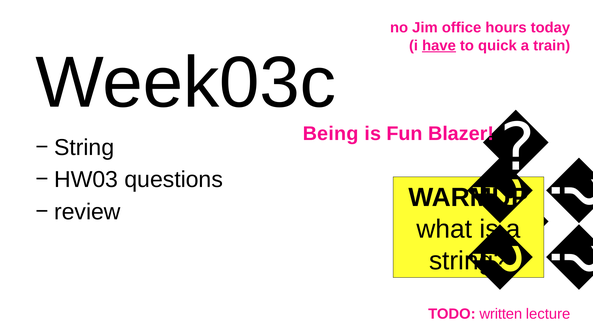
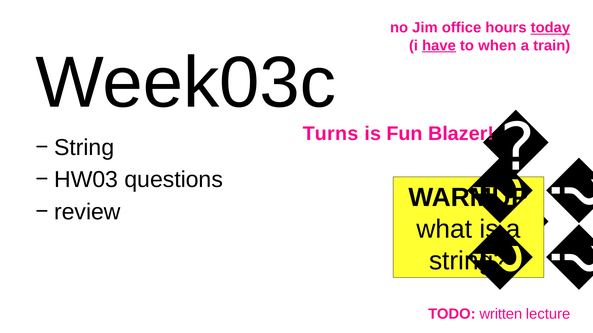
today underline: none -> present (550, 28)
quick: quick -> when (497, 46)
Being: Being -> Turns (331, 134)
